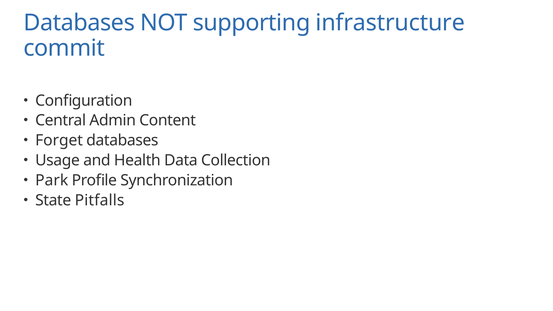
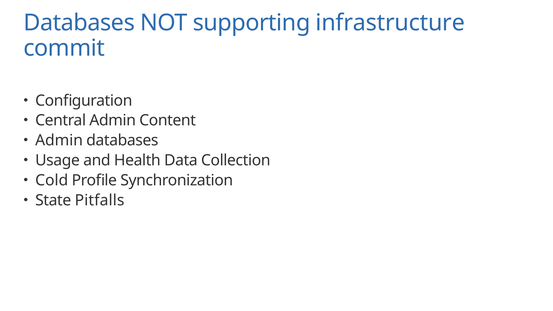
Forget: Forget -> Admin (59, 140)
Park: Park -> Cold (52, 180)
